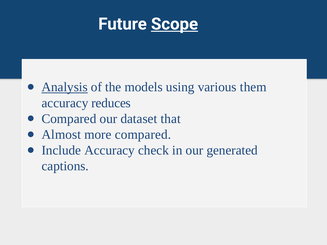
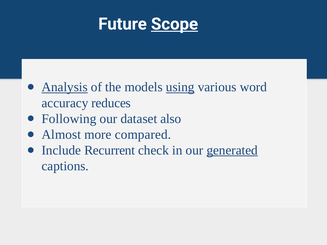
using underline: none -> present (180, 87)
them: them -> word (253, 87)
Compared: Compared -> Following (69, 119)
that: that -> also (171, 119)
Include Accuracy: Accuracy -> Recurrent (110, 150)
generated underline: none -> present (232, 150)
